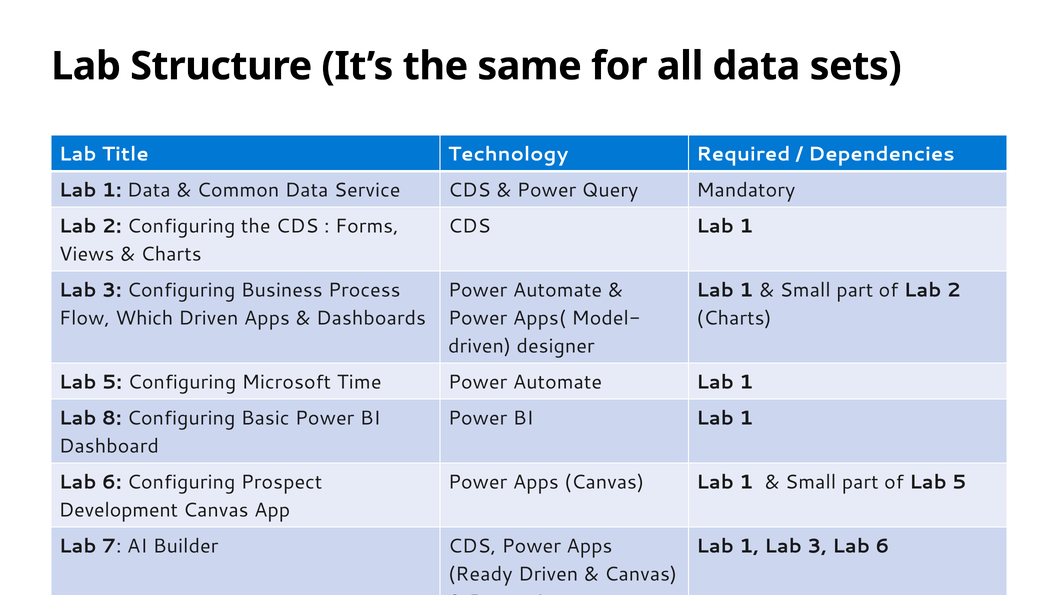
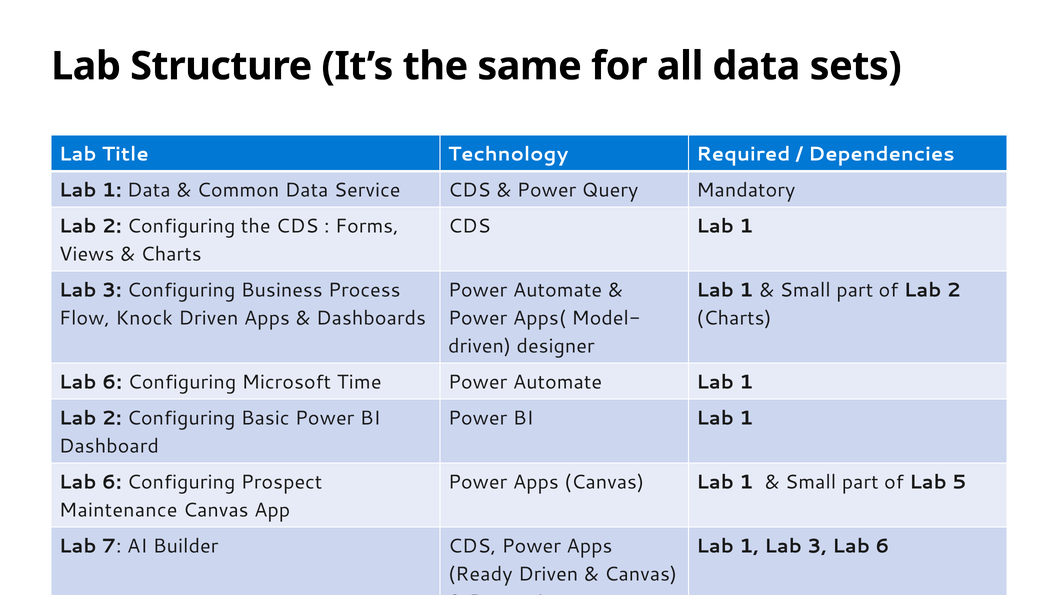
Which: Which -> Knock (144, 318)
5: 5 -> 6 (112, 382)
8: 8 -> 2 (112, 418)
Development: Development -> Maintenance (118, 510)
